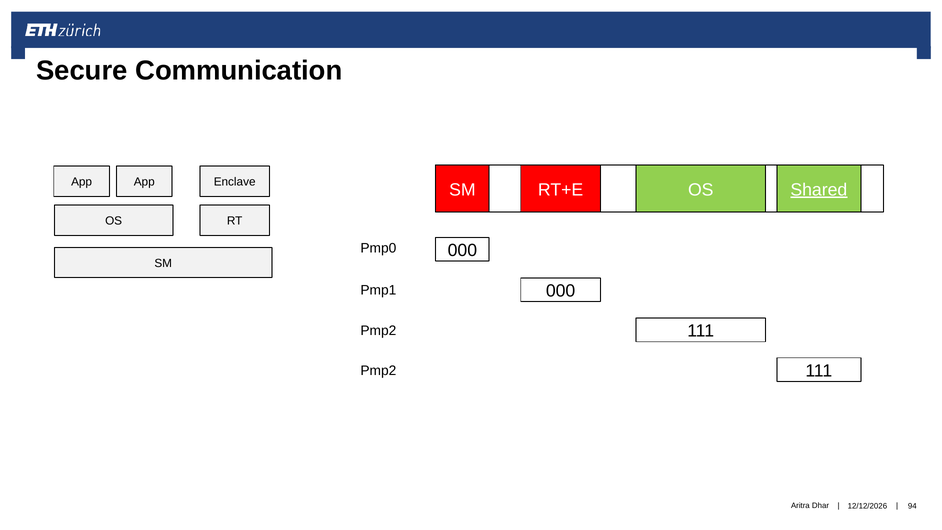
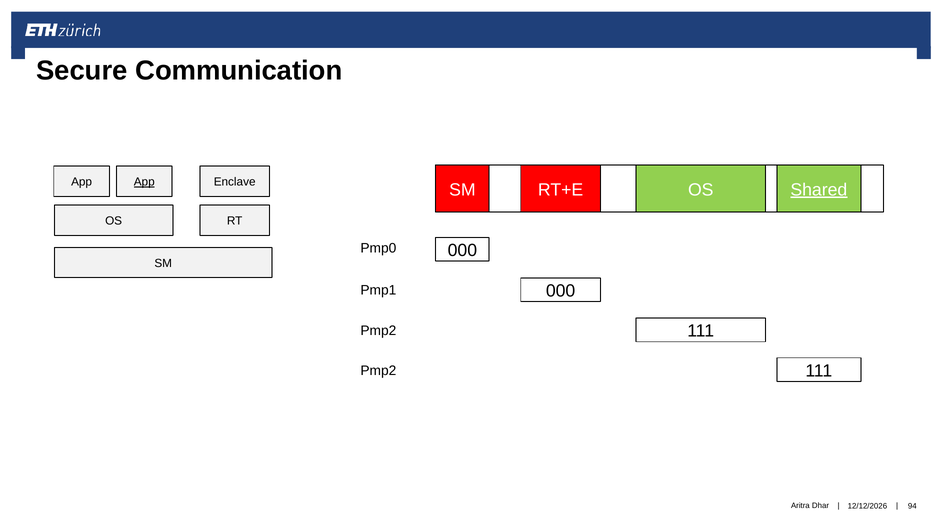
App underline: none -> present (144, 182)
